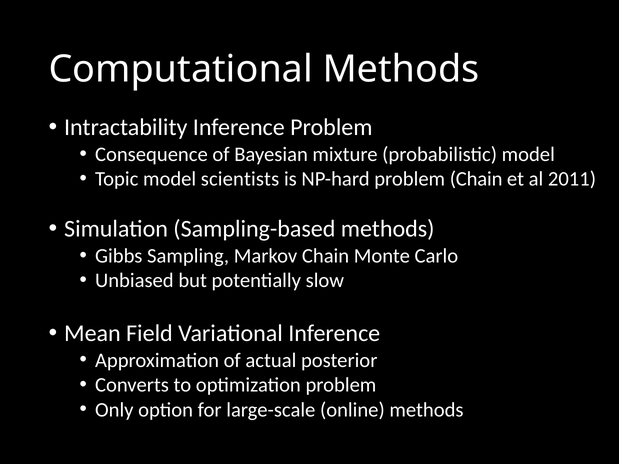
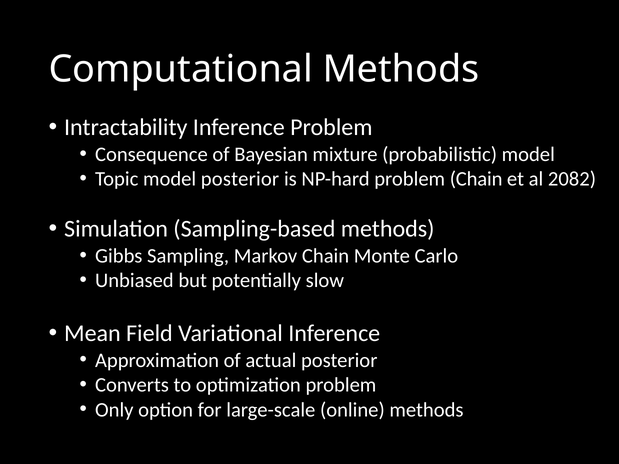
model scientists: scientists -> posterior (240, 179)
2011: 2011 -> 2082 (572, 179)
